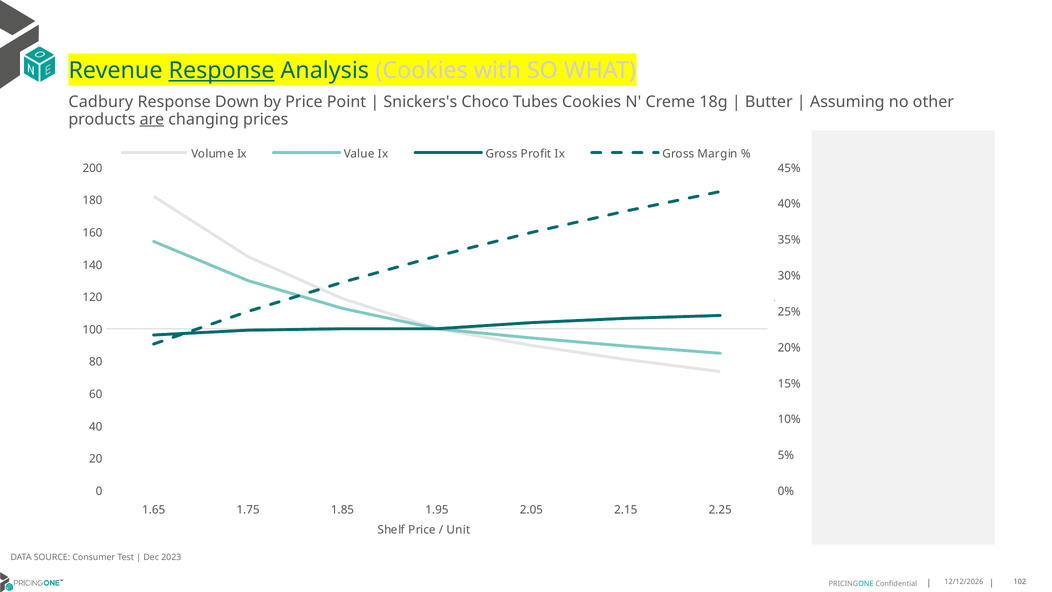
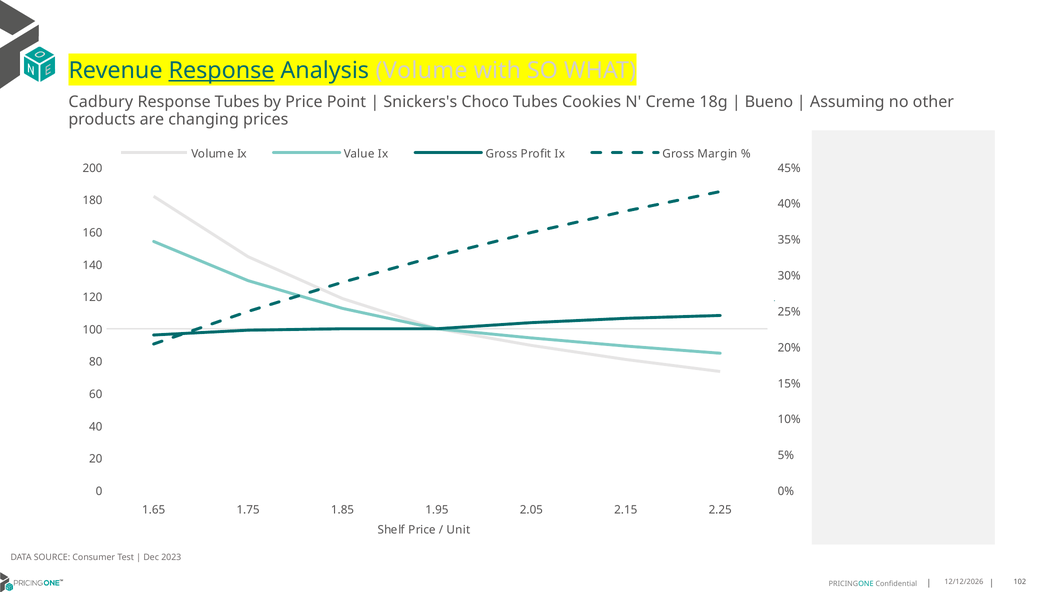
Analysis Cookies: Cookies -> Volume (422, 71)
Response Down: Down -> Tubes (237, 102)
Butter: Butter -> Bueno (769, 102)
are underline: present -> none (152, 119)
